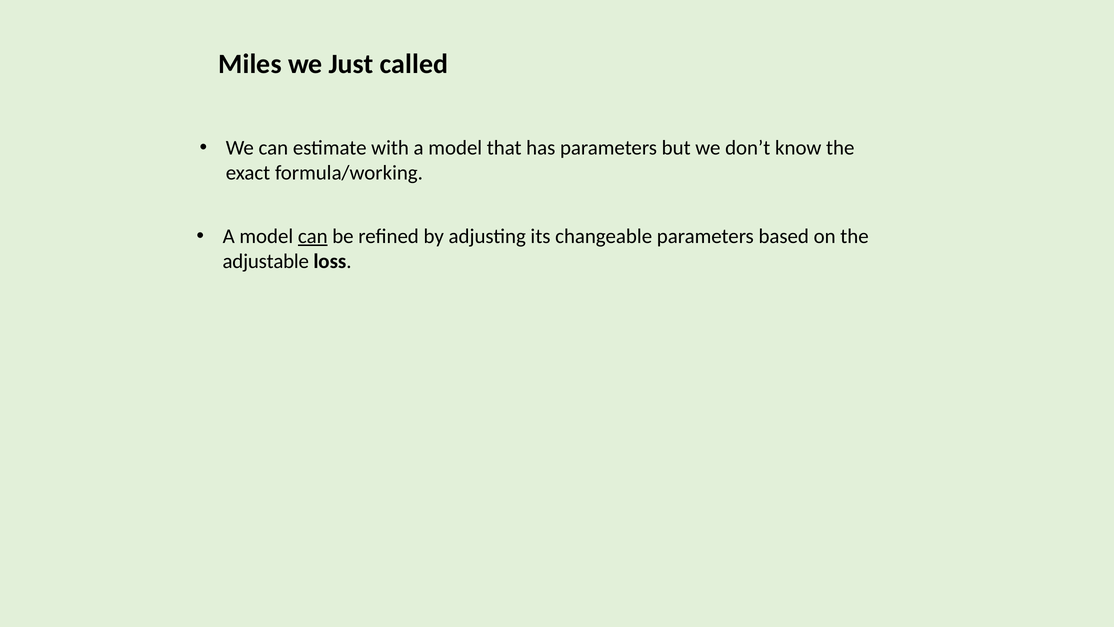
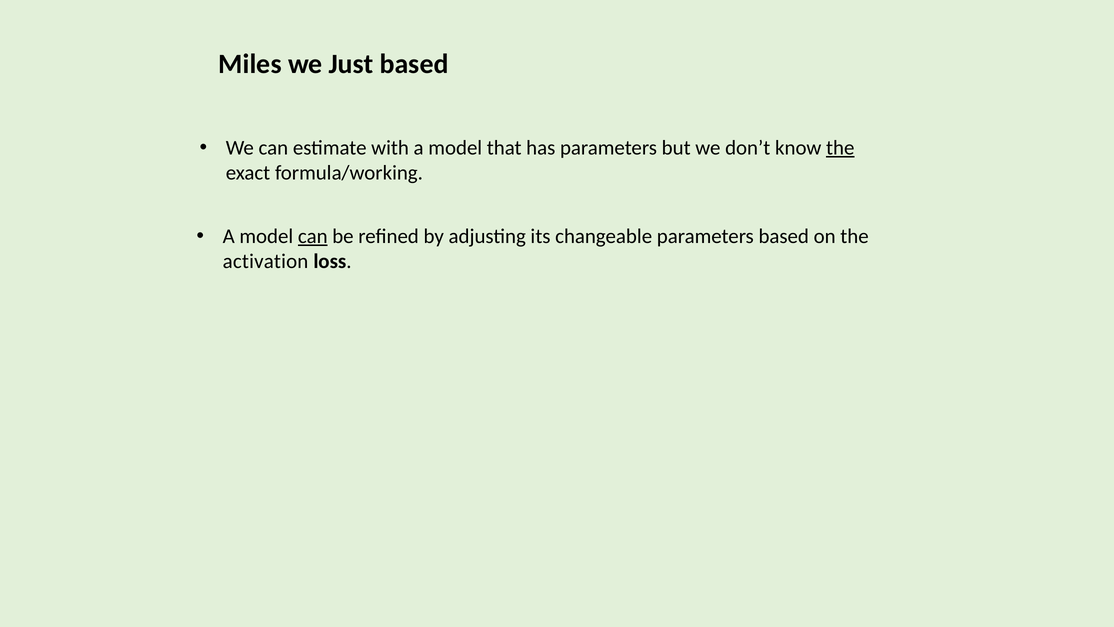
Just called: called -> based (414, 64)
the underline: none -> present (840, 148)
adjustable: adjustable -> activation (266, 261)
